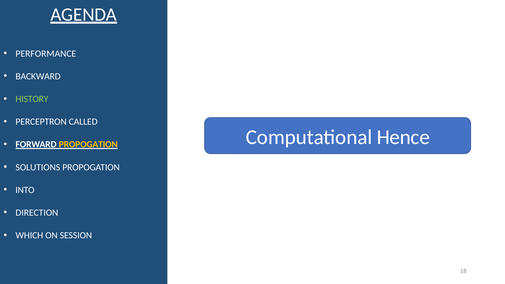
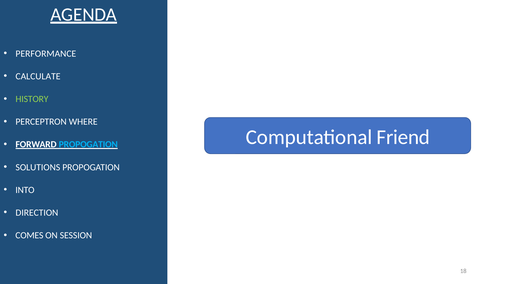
BACKWARD: BACKWARD -> CALCULATE (38, 76)
CALLED: CALLED -> WHERE (83, 122)
Hence: Hence -> Friend (403, 137)
PROPOGATION colour: yellow -> light blue (88, 145)
WHICH: WHICH -> COMES (29, 235)
